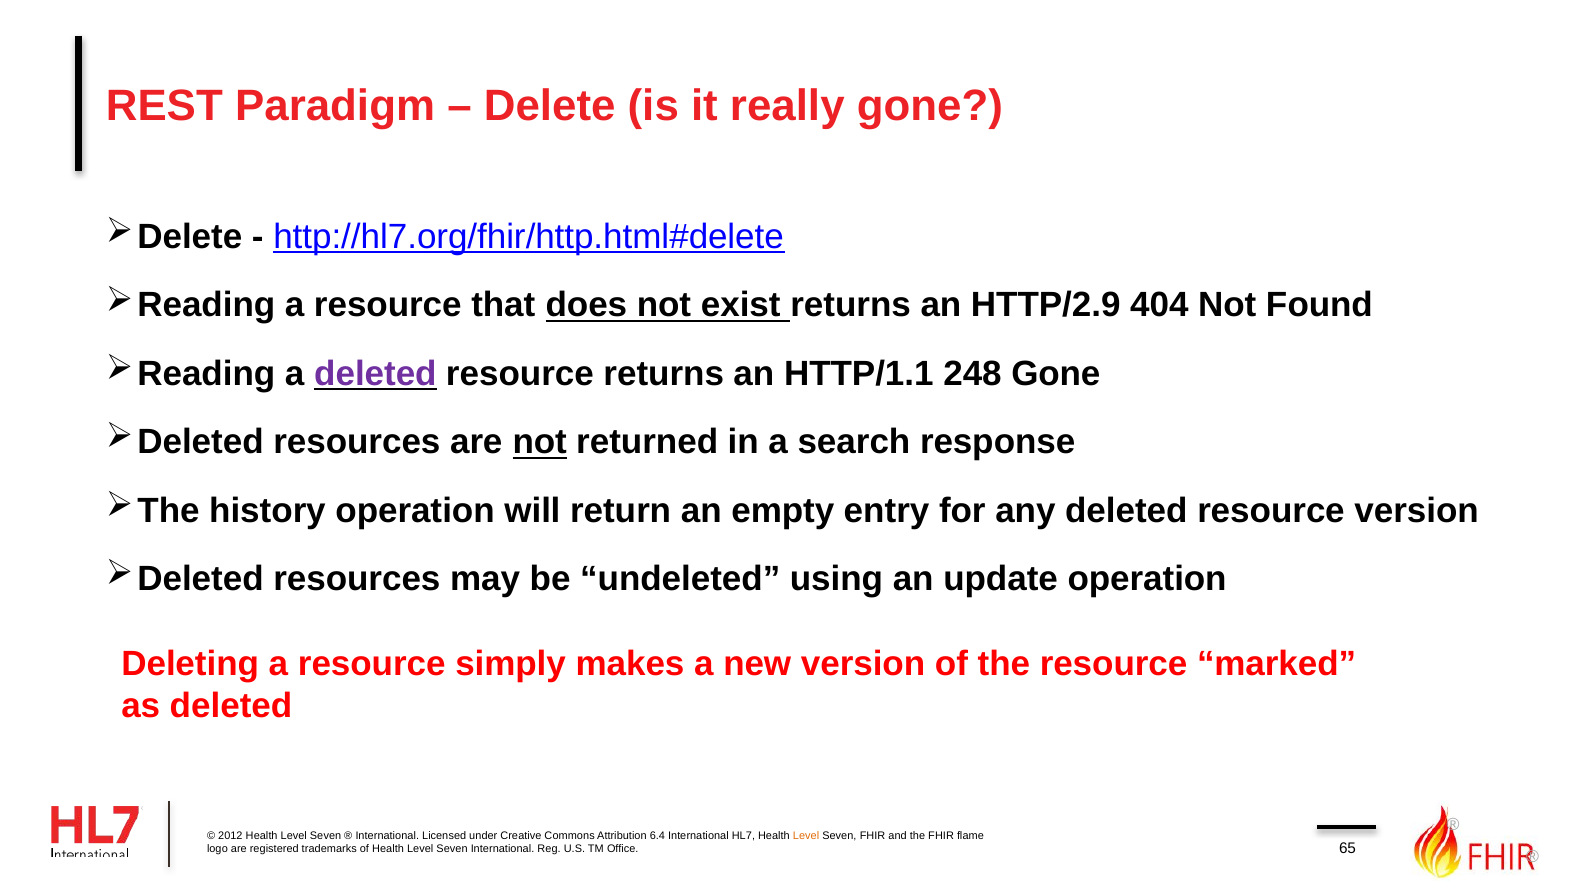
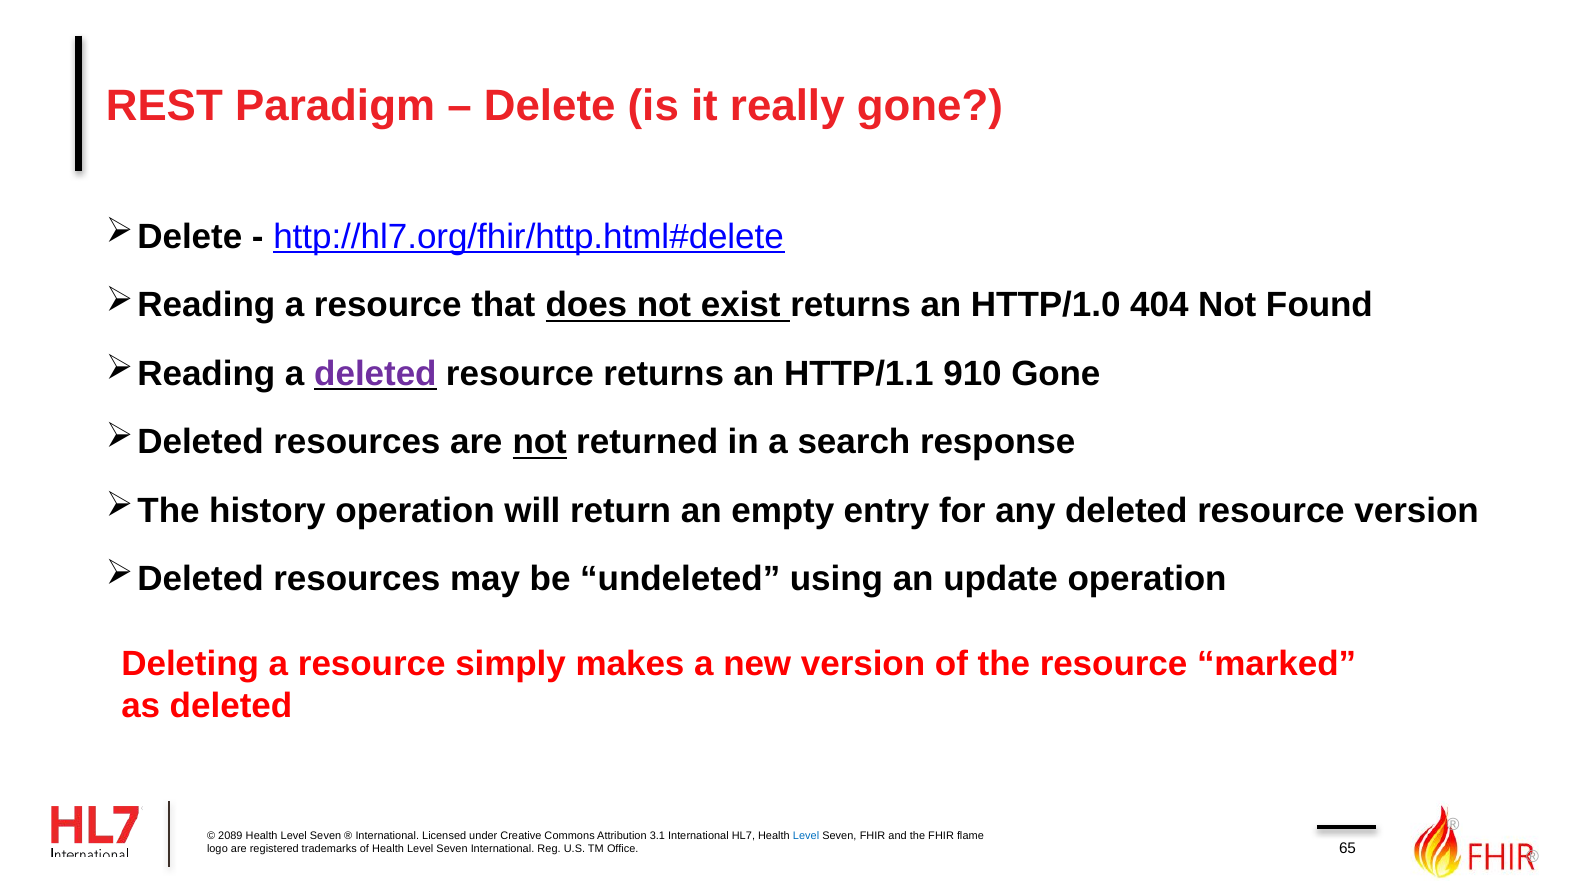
HTTP/2.9: HTTP/2.9 -> HTTP/1.0 (1046, 305)
248: 248 -> 910 (972, 374)
2012: 2012 -> 2089 (230, 836)
6.4: 6.4 -> 3.1 (657, 836)
Level colour: orange -> blue (806, 836)
